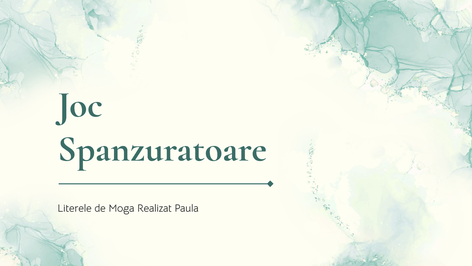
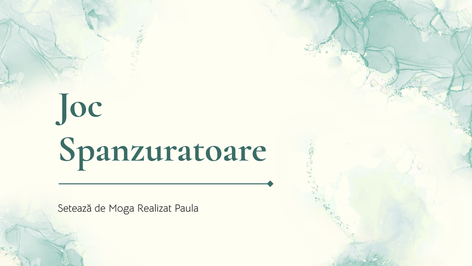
Literele: Literele -> Setează (75, 208)
